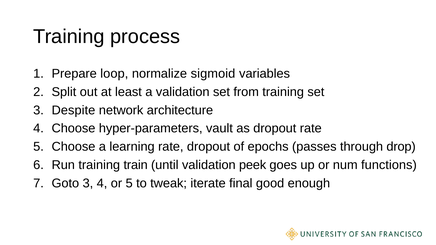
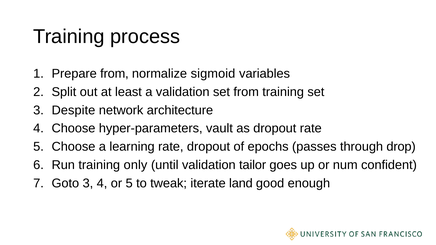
Prepare loop: loop -> from (114, 74)
train: train -> only (135, 165)
peek: peek -> tailor (253, 165)
functions: functions -> confident (389, 165)
final: final -> land (241, 183)
